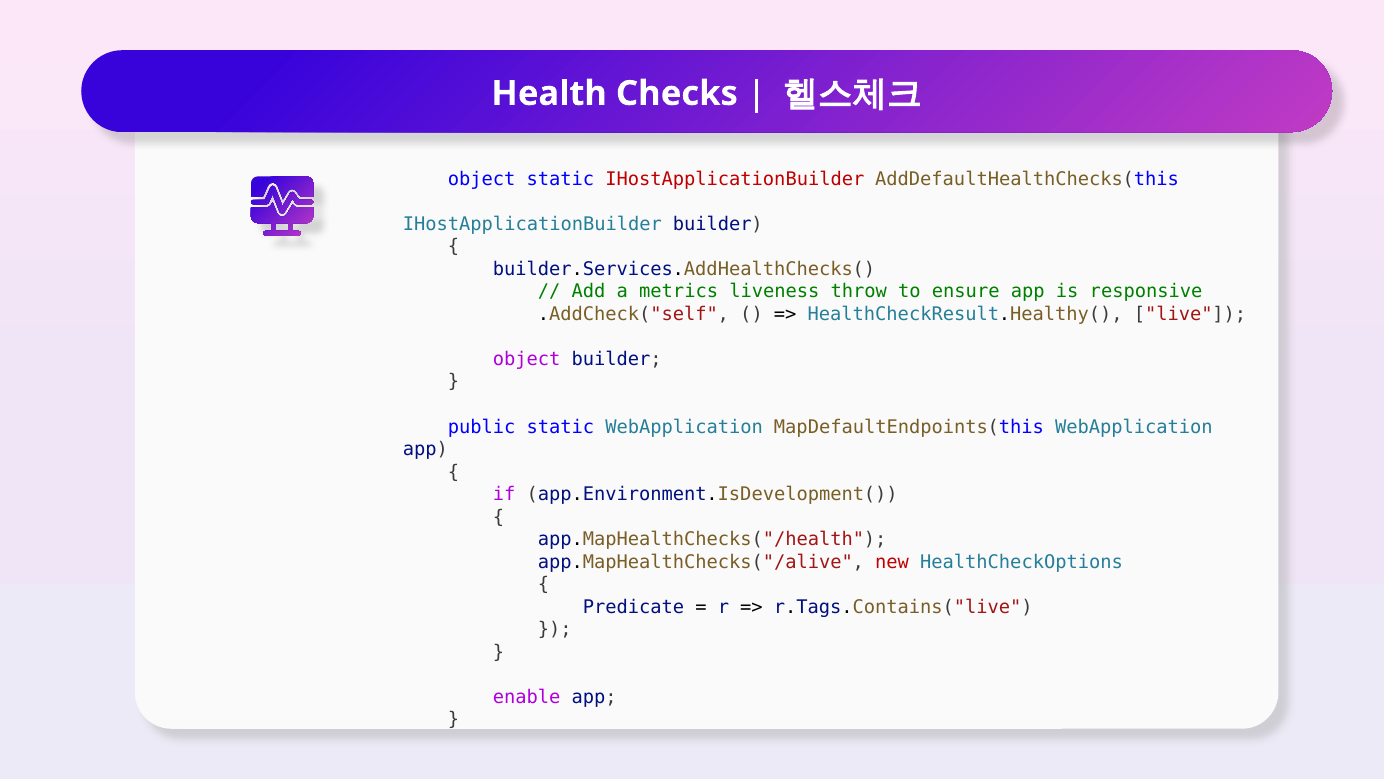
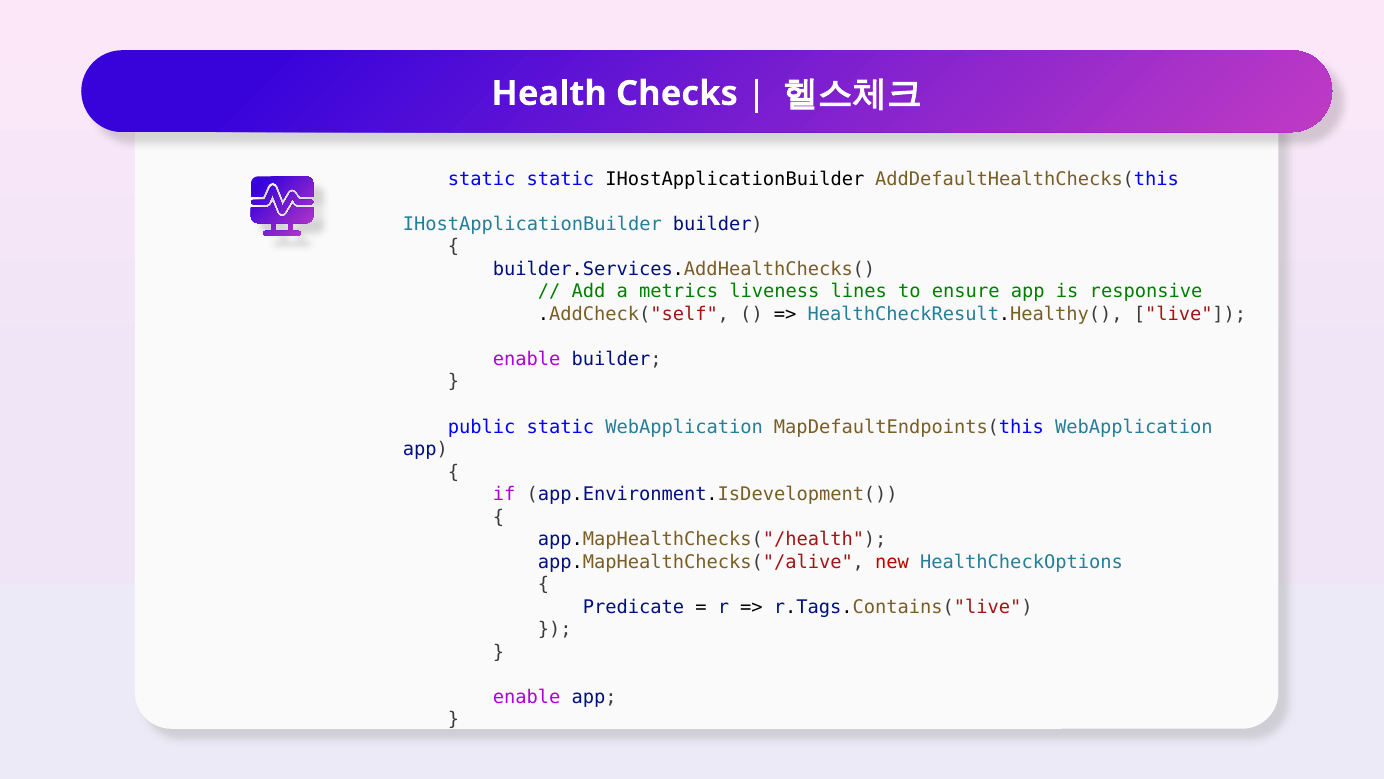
object: object -> static (482, 179)
IHostApplicationBuilder colour: red -> black (735, 179)
throw: throw -> lines (859, 291)
object: object -> enable (527, 359)
